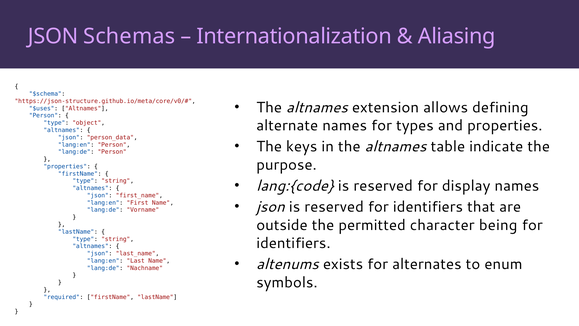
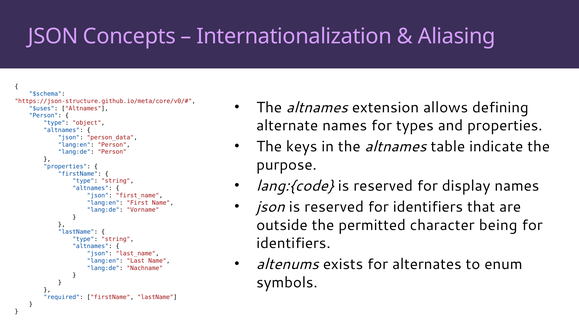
Schemas: Schemas -> Concepts (129, 36)
